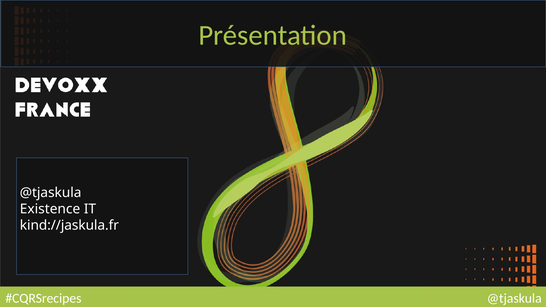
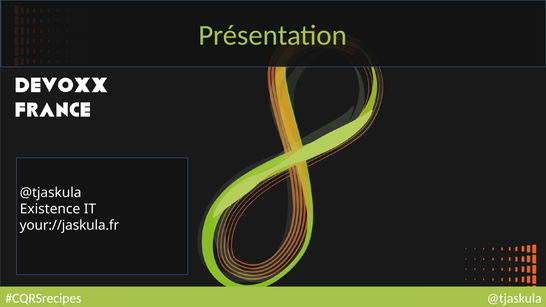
kind://jaskula.fr: kind://jaskula.fr -> your://jaskula.fr (69, 225)
